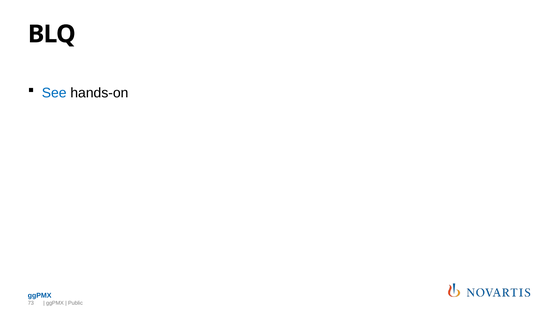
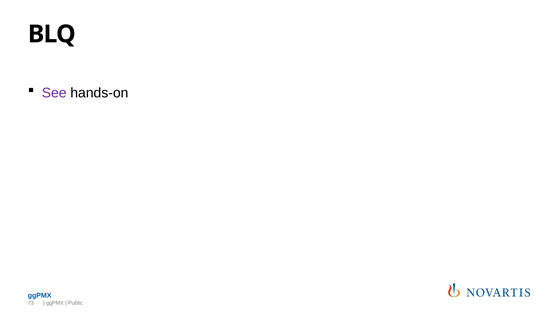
See colour: blue -> purple (54, 93)
